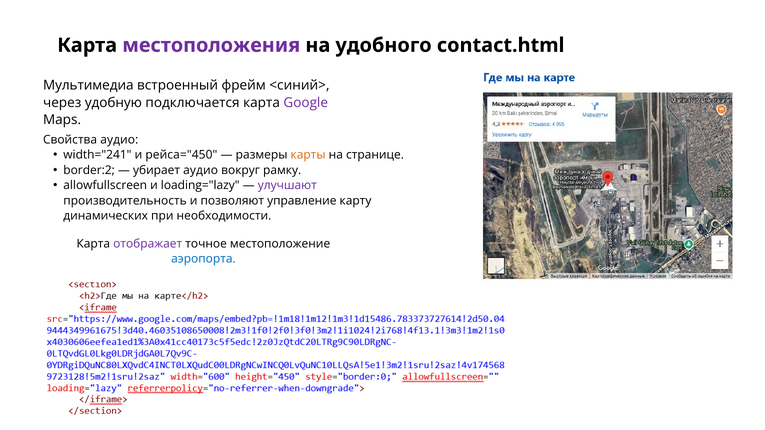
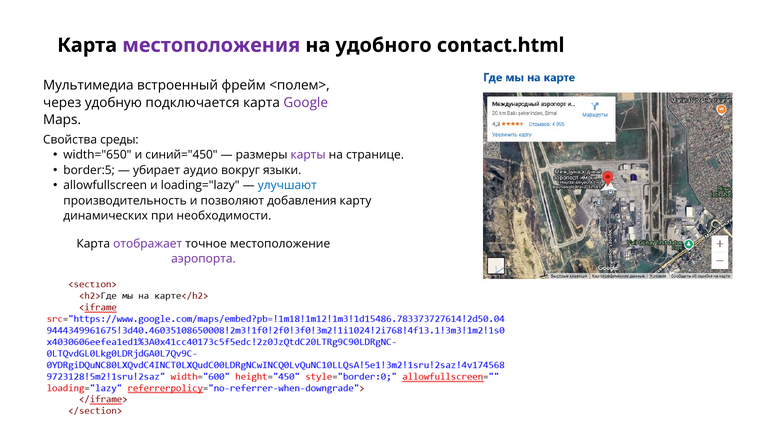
<синий>: <синий> -> <полем> (299, 86)
Свойства аудио: аудио -> среды (119, 140)
width="241: width="241 -> width="650 (97, 155)
рейса="450: рейса="450 -> синий="450 (181, 155)
карты colour: orange -> purple (308, 155)
border:2: border:2 -> border:5 (89, 170)
рамку: рамку -> языки (282, 170)
улучшают colour: purple -> blue (287, 186)
управление: управление -> добавления (302, 201)
аэропорта colour: blue -> purple (203, 259)
